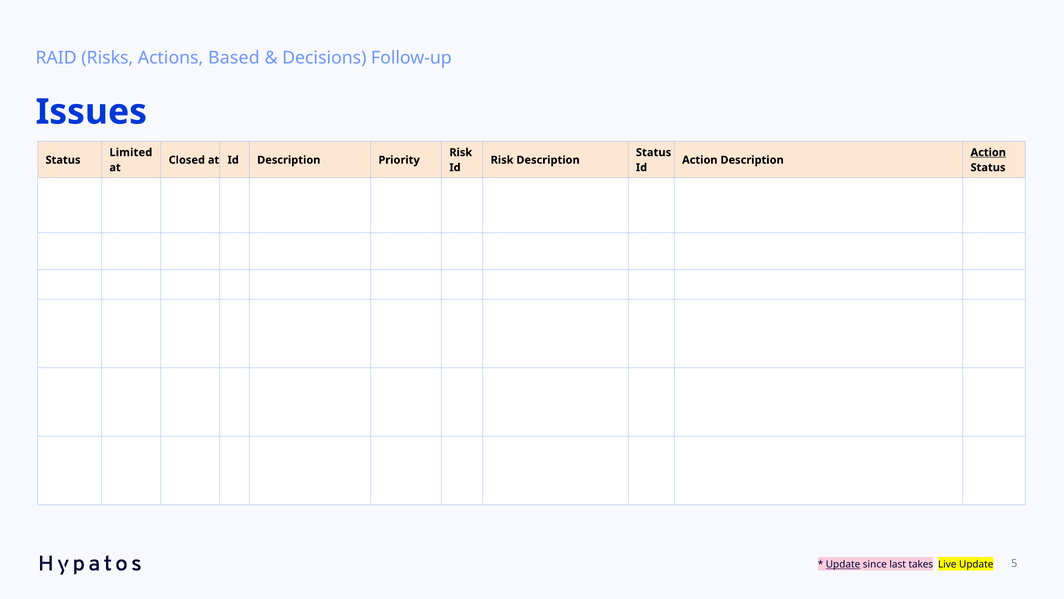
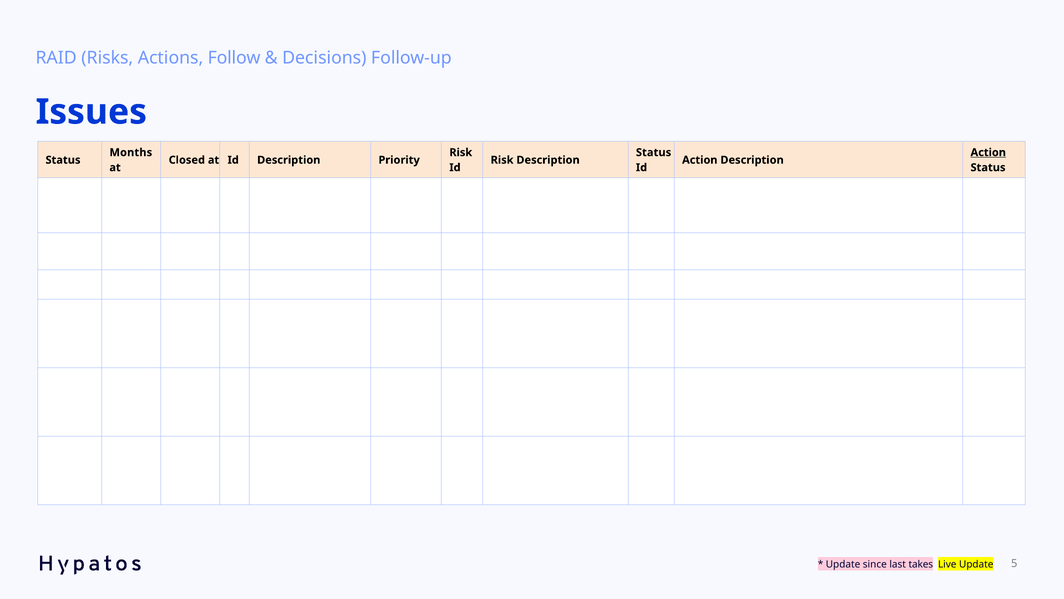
Based: Based -> Follow (234, 58)
Limited: Limited -> Months (131, 152)
Update underline: present -> none (843, 564)
